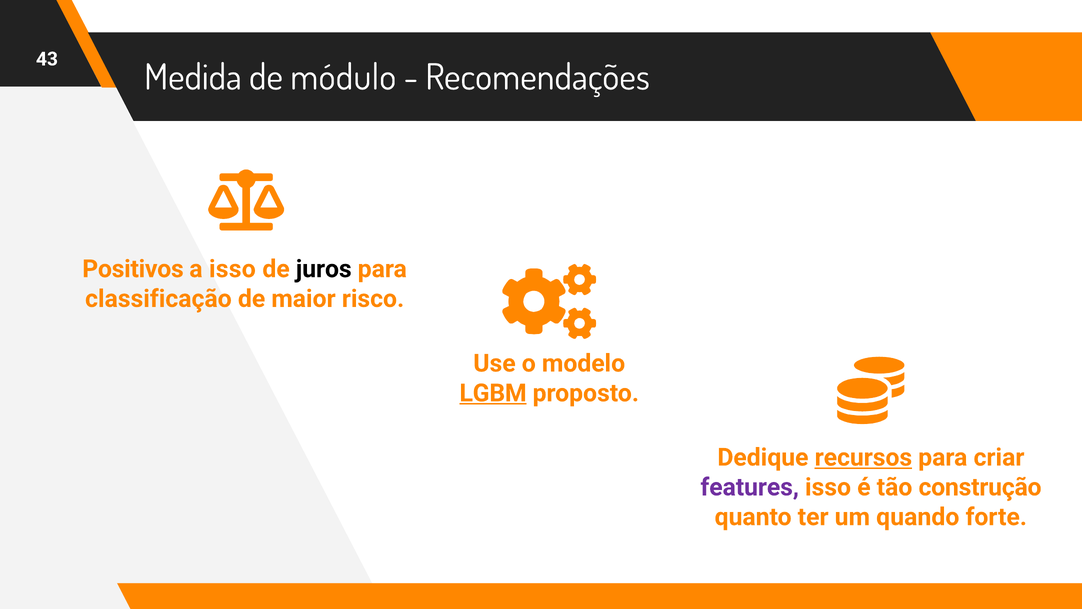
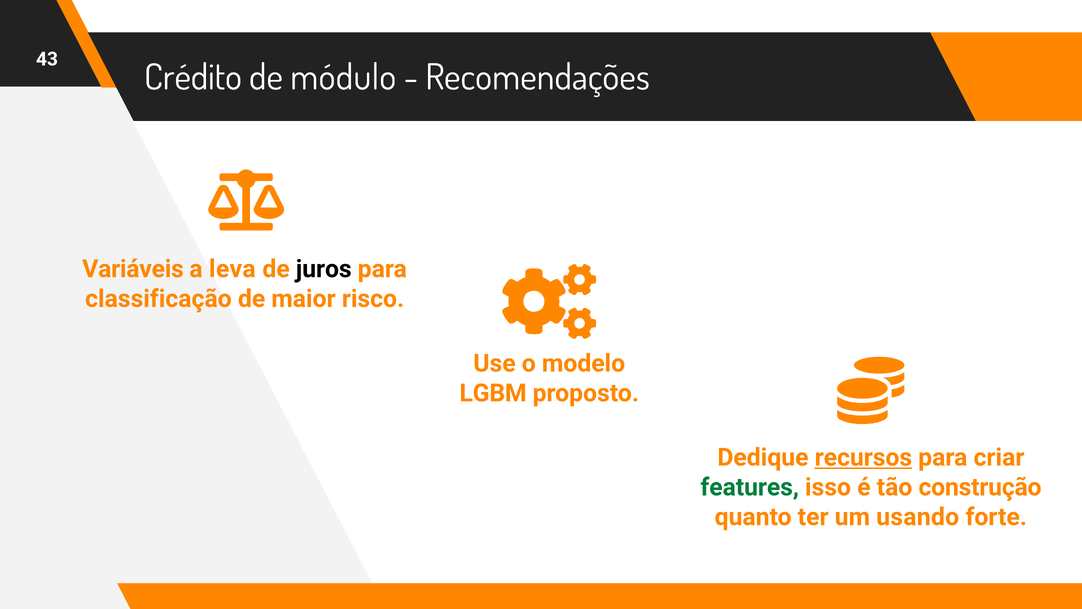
Medida: Medida -> Crédito (193, 78)
Positivos: Positivos -> Variáveis (133, 269)
a isso: isso -> leva (232, 269)
LGBM underline: present -> none (493, 393)
features colour: purple -> green (750, 487)
quando: quando -> usando (918, 517)
